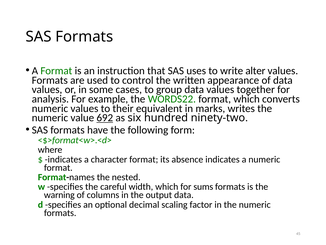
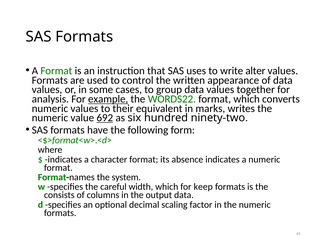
example underline: none -> present (108, 99)
nested: nested -> system (126, 177)
sums: sums -> keep (203, 186)
warning: warning -> consists (59, 195)
